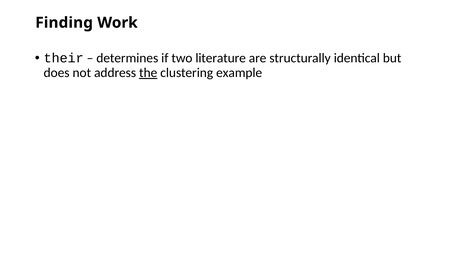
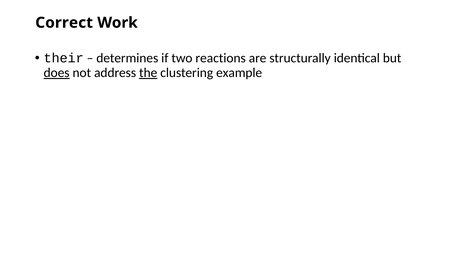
Finding: Finding -> Correct (64, 23)
literature: literature -> reactions (221, 58)
does underline: none -> present (57, 73)
